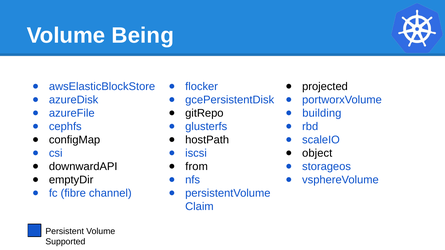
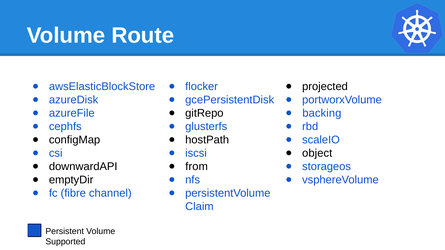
Being: Being -> Route (143, 35)
building: building -> backing (322, 113)
